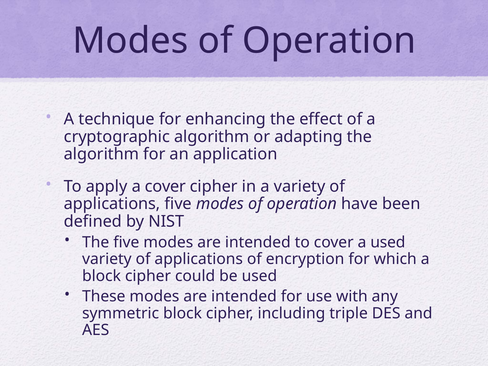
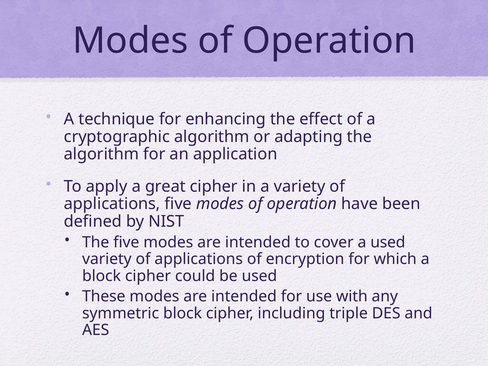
a cover: cover -> great (165, 186)
